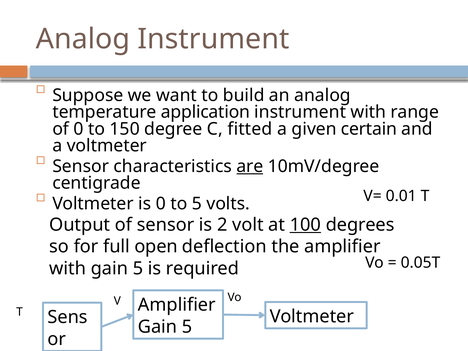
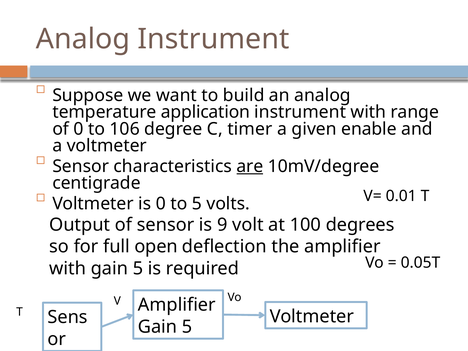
150: 150 -> 106 (125, 129)
fitted: fitted -> timer (250, 129)
certain: certain -> enable (369, 129)
2: 2 -> 9 (222, 225)
100 underline: present -> none (305, 225)
